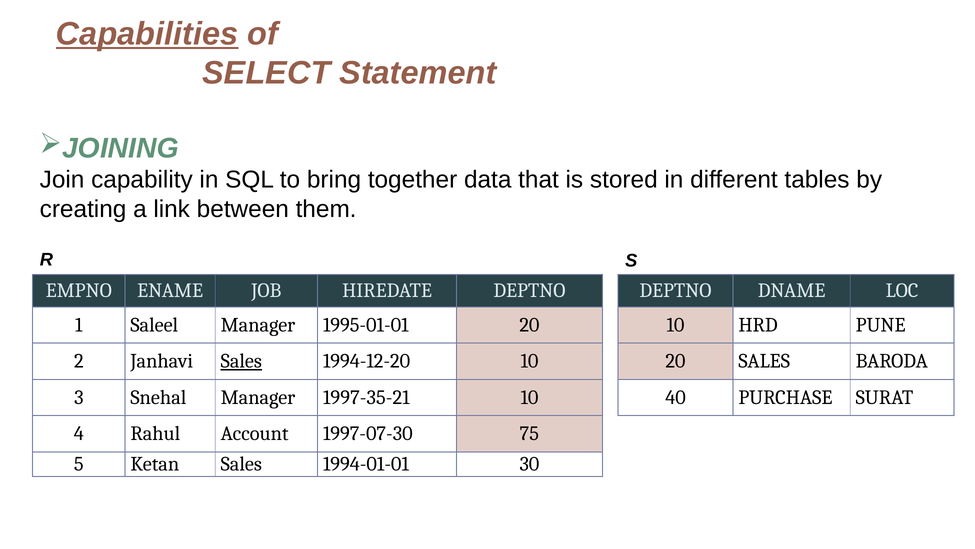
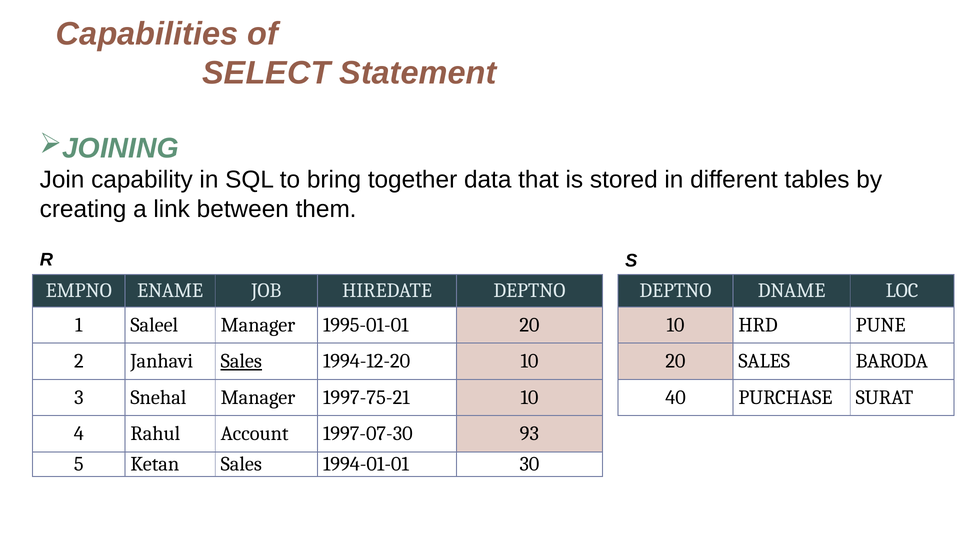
Capabilities underline: present -> none (147, 34)
1997-35-21: 1997-35-21 -> 1997-75-21 (366, 397)
75: 75 -> 93 (529, 433)
